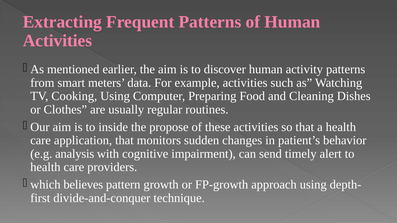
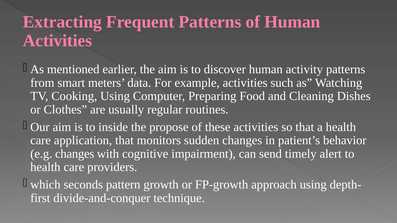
e.g analysis: analysis -> changes (75, 154)
believes: believes -> seconds (83, 185)
